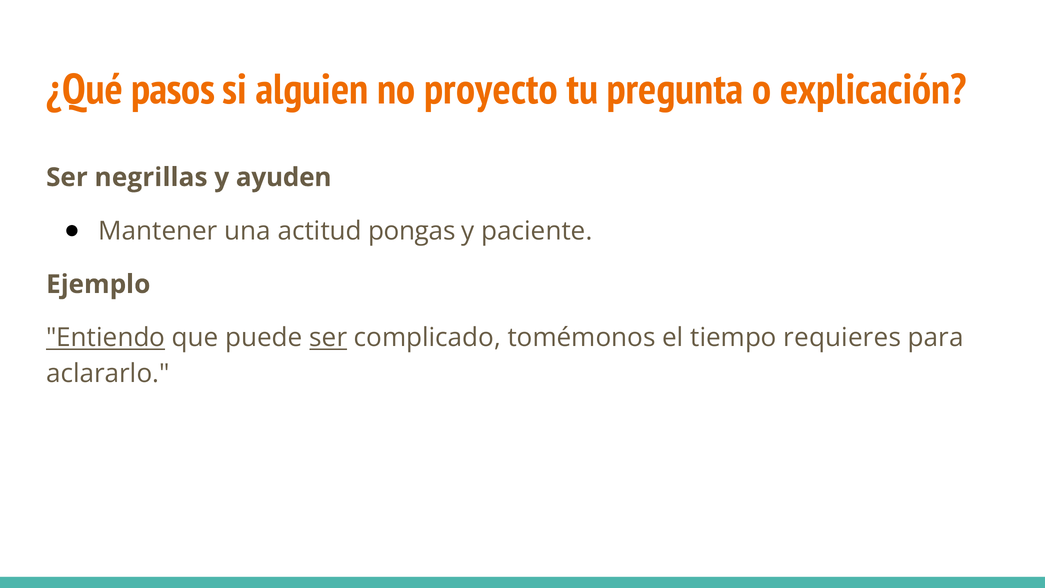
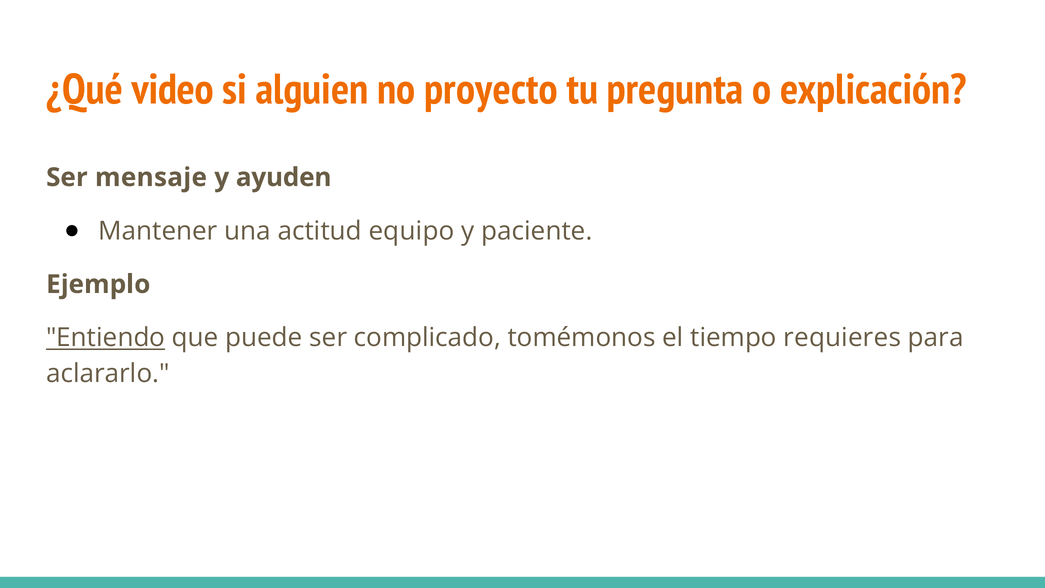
pasos: pasos -> video (173, 90)
negrillas: negrillas -> mensaje (151, 177)
pongas: pongas -> equipo (412, 231)
ser underline: present -> none (328, 338)
